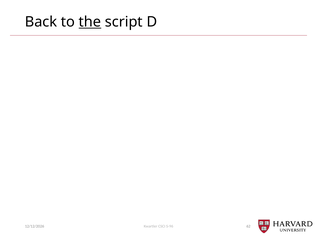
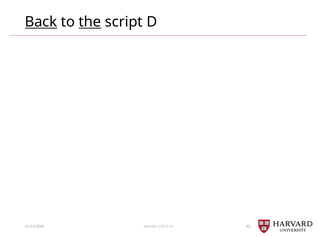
Back underline: none -> present (41, 22)
